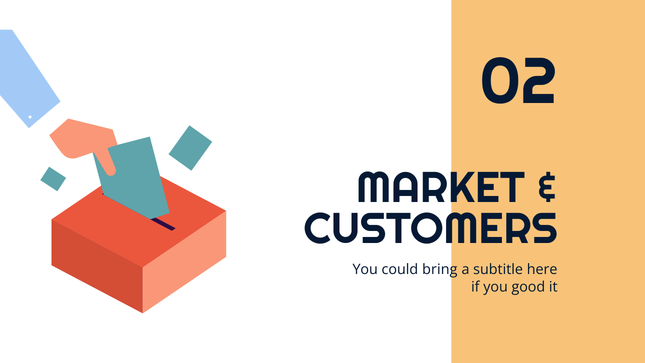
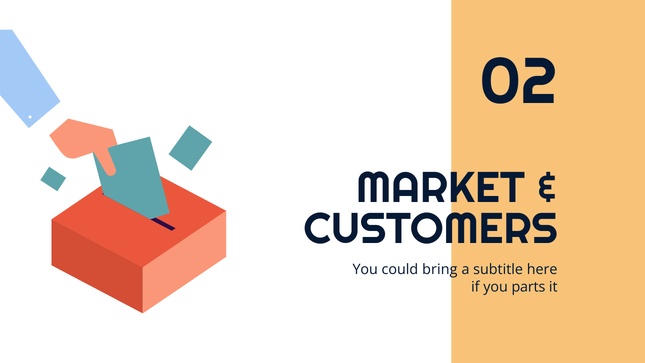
good: good -> parts (528, 287)
